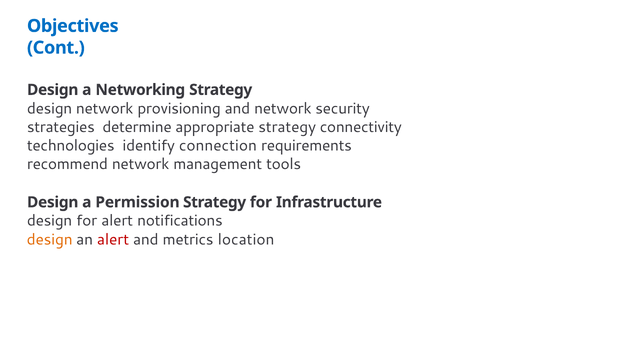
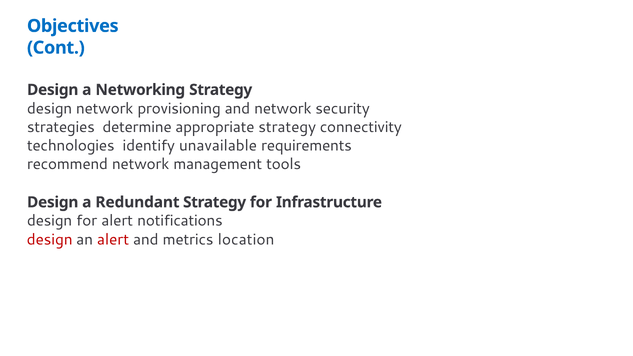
connection: connection -> unavailable (218, 146)
Permission: Permission -> Redundant (137, 202)
design colour: orange -> red (50, 240)
